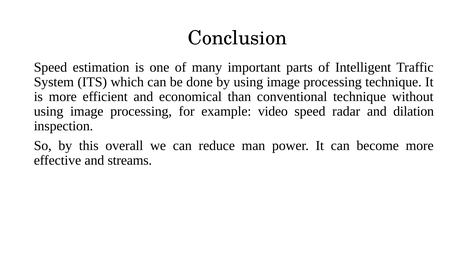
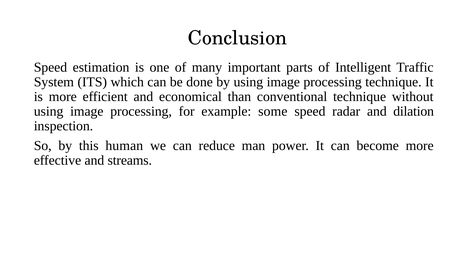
video: video -> some (273, 111)
overall: overall -> human (124, 146)
